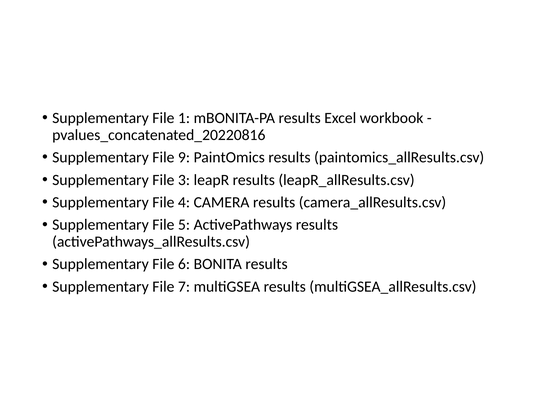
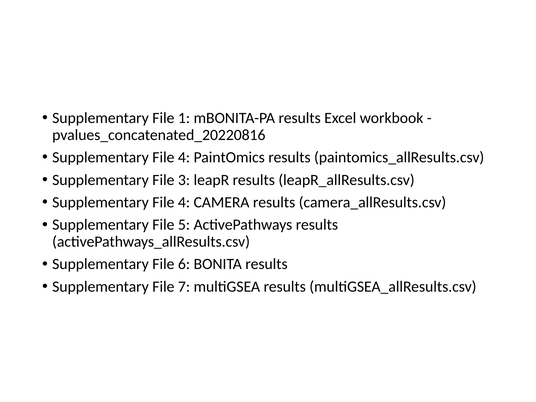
9: 9 -> 4 (184, 157)
